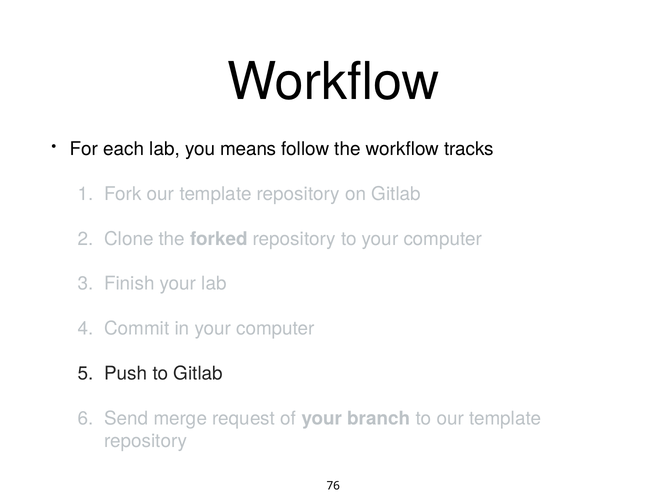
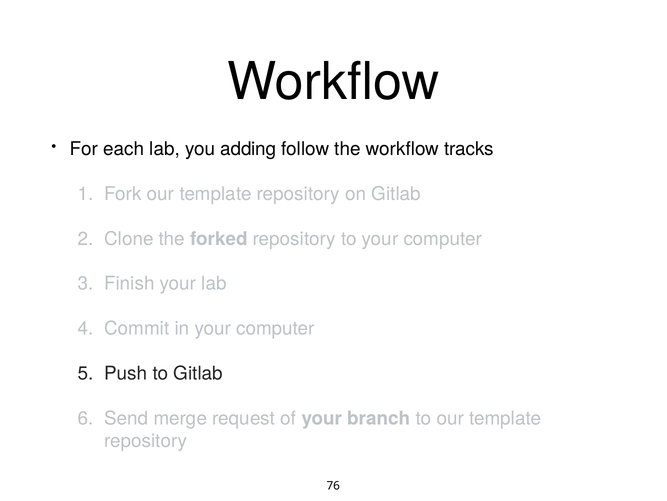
means: means -> adding (248, 149)
